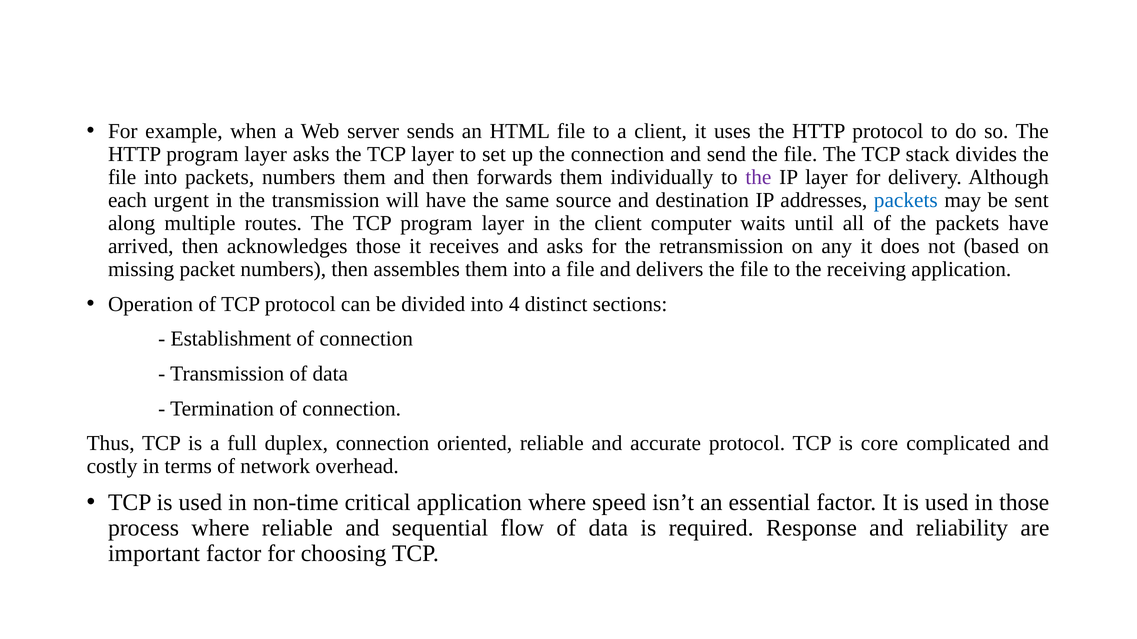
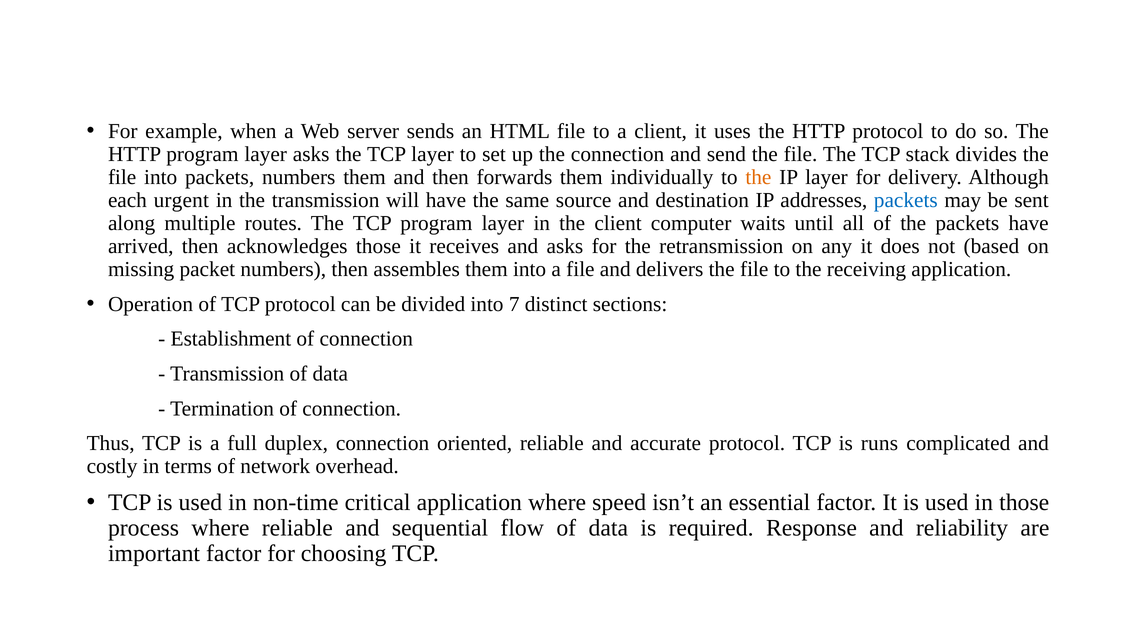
the colour: purple -> orange (758, 177)
4: 4 -> 7 (514, 304)
core: core -> runs (879, 444)
